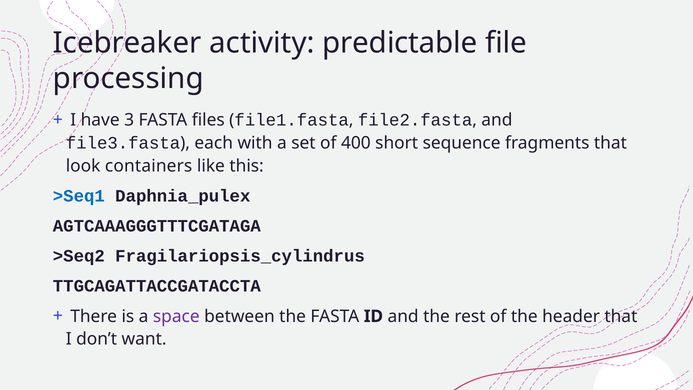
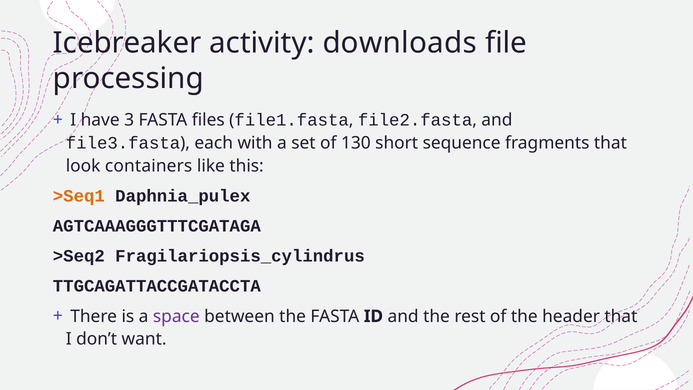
predictable: predictable -> downloads (400, 43)
400: 400 -> 130 (356, 143)
>Seq1 colour: blue -> orange (79, 196)
